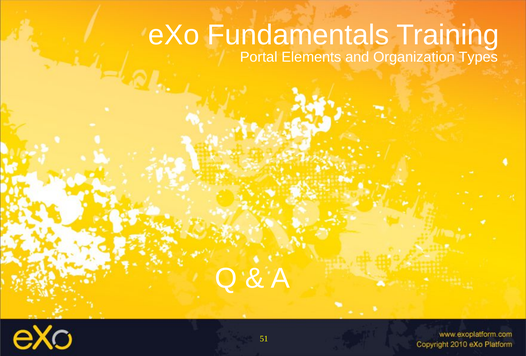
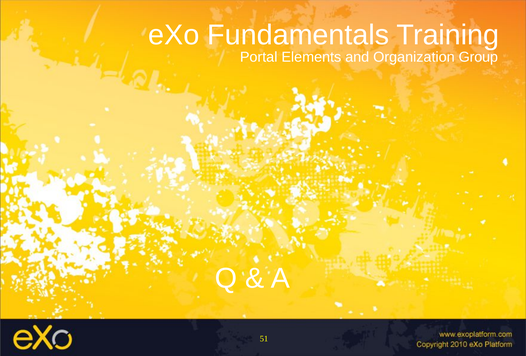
Types: Types -> Group (478, 57)
